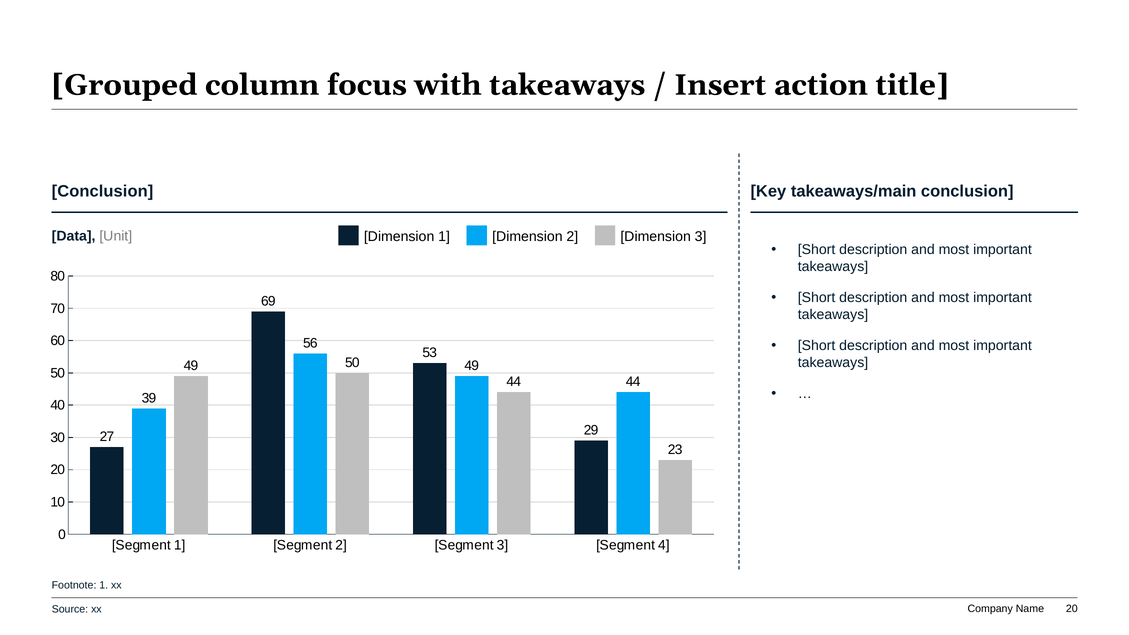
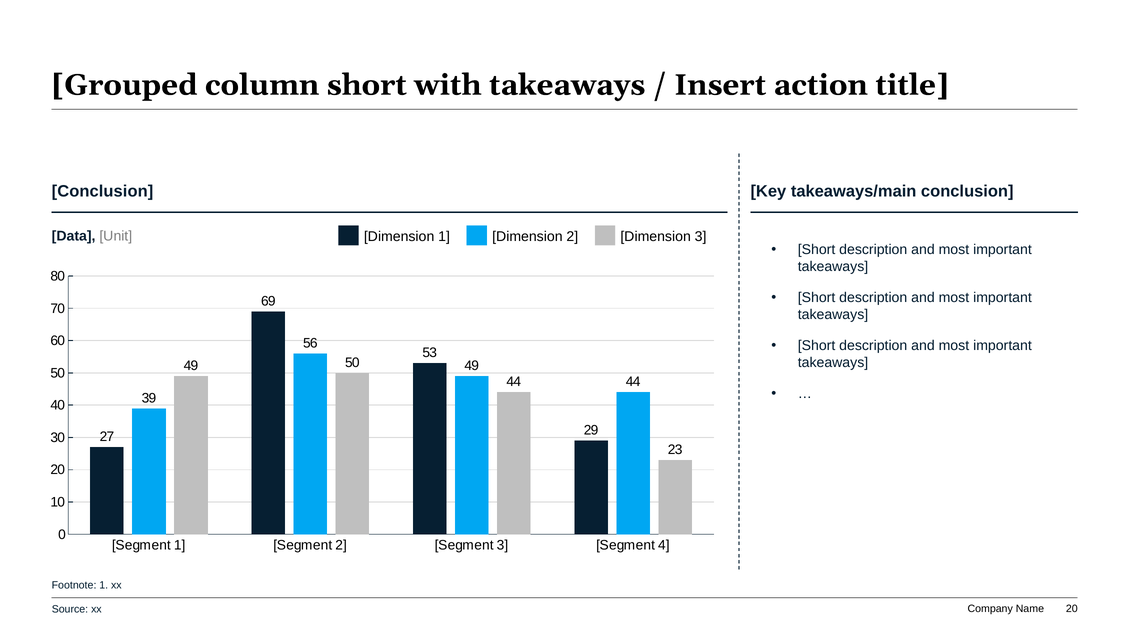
column focus: focus -> short (367, 85)
